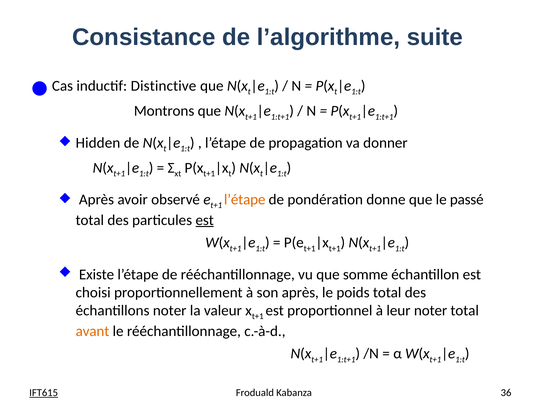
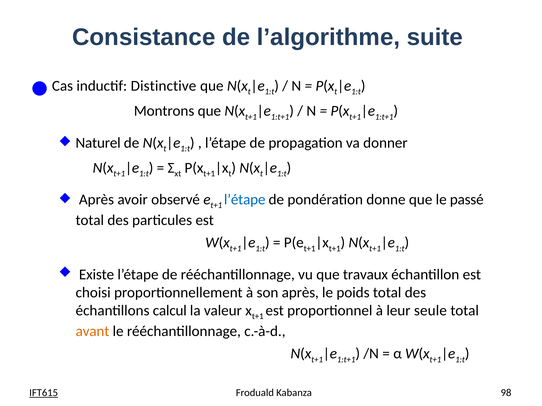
Hidden: Hidden -> Naturel (98, 143)
l’étape colour: orange -> blue (245, 200)
est underline: present -> none (205, 220)
somme: somme -> travaux (365, 275)
échantillons noter: noter -> calcul (170, 311)
leur noter: noter -> seule (430, 311)
36: 36 -> 98 (506, 393)
